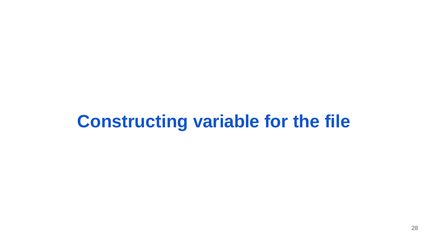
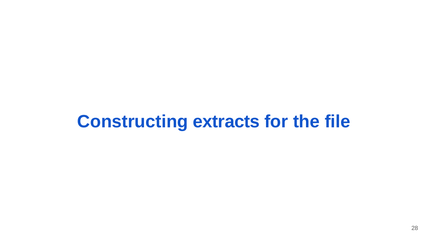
variable: variable -> extracts (226, 122)
